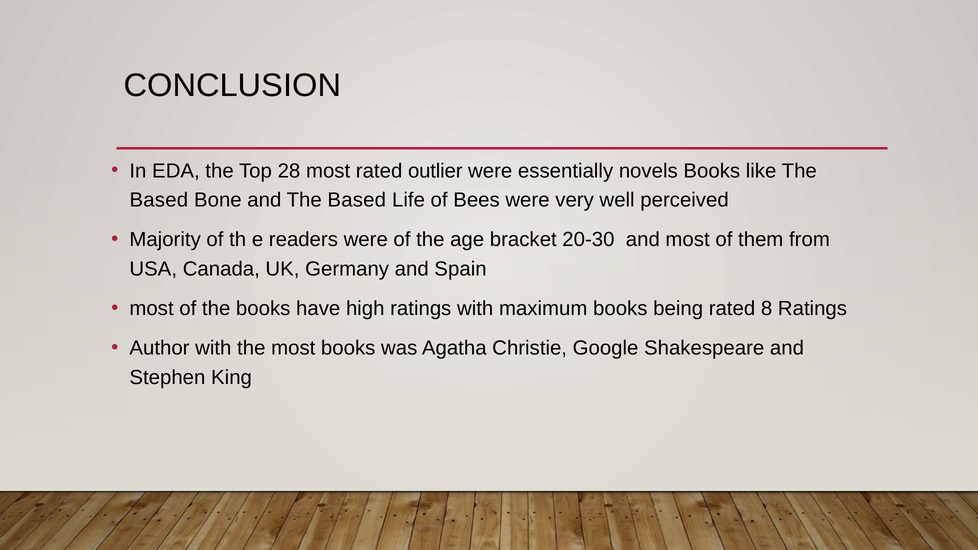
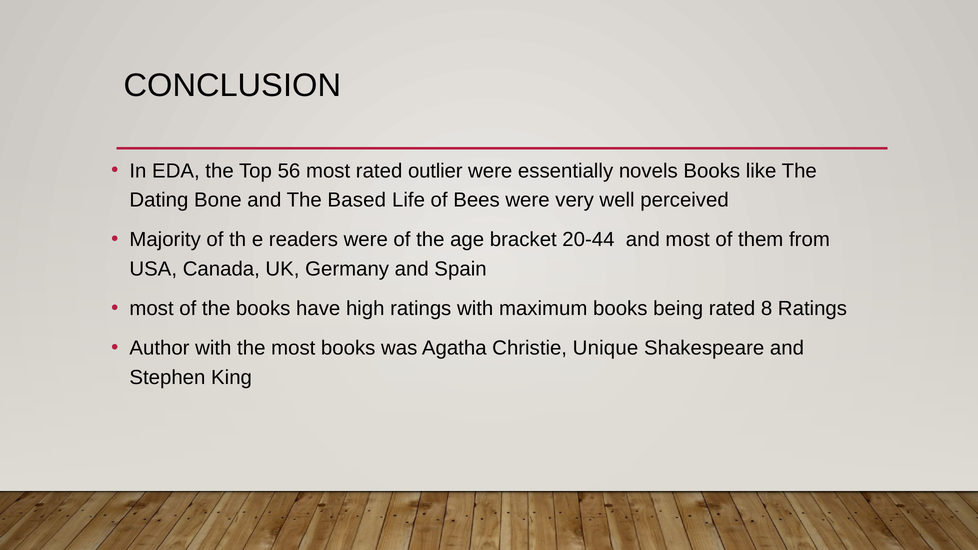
28: 28 -> 56 (289, 171)
Based: Based -> Dating (159, 200)
20-30: 20-30 -> 20-44 (588, 240)
Google: Google -> Unique (605, 348)
